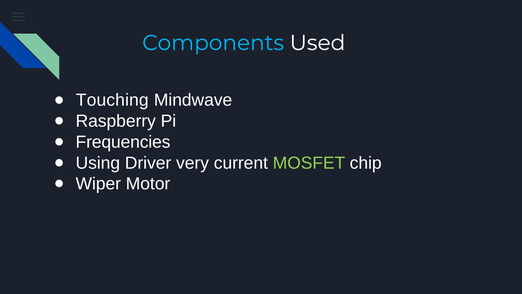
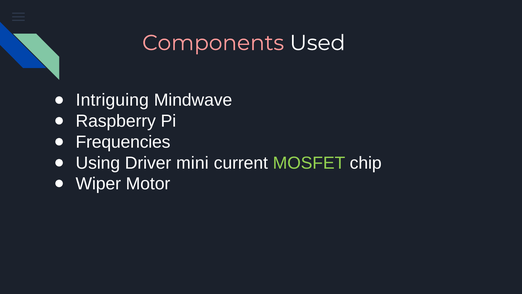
Components colour: light blue -> pink (213, 43)
Touching: Touching -> Intriguing (112, 100)
very: very -> mini (192, 163)
